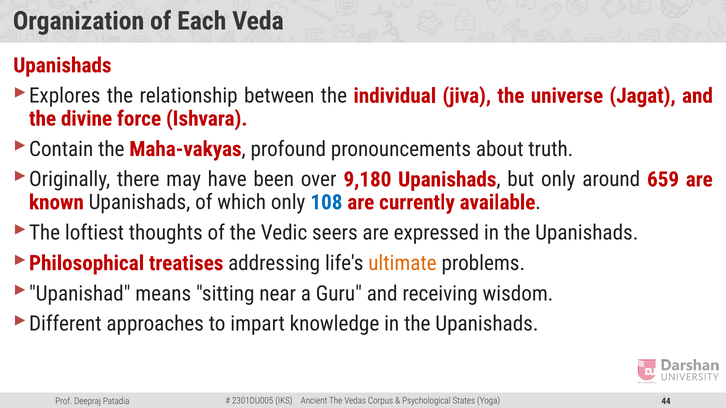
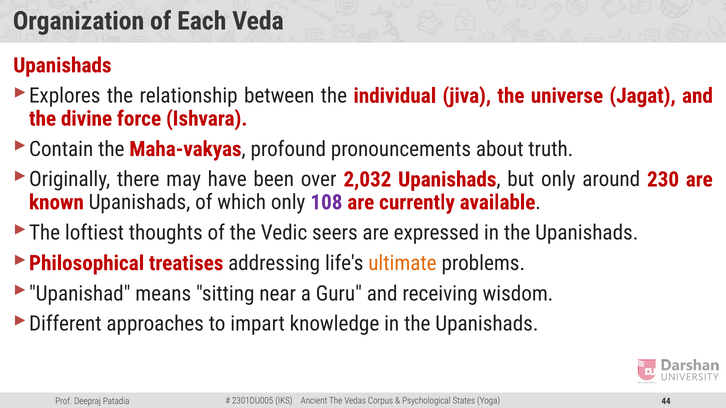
9,180: 9,180 -> 2,032 (367, 180)
659: 659 -> 230 (663, 180)
108 colour: blue -> purple (326, 203)
